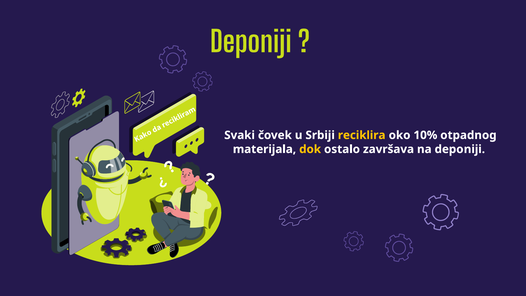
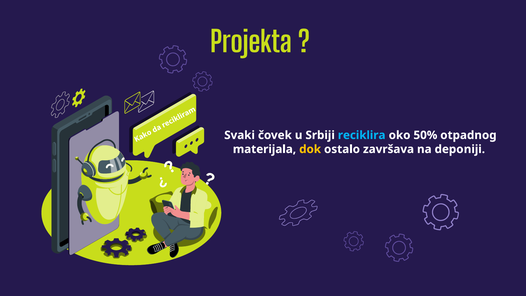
Deponiji: Deponiji -> Projekta (251, 43)
reciklira colour: yellow -> light blue (362, 135)
10%: 10% -> 50% (425, 135)
